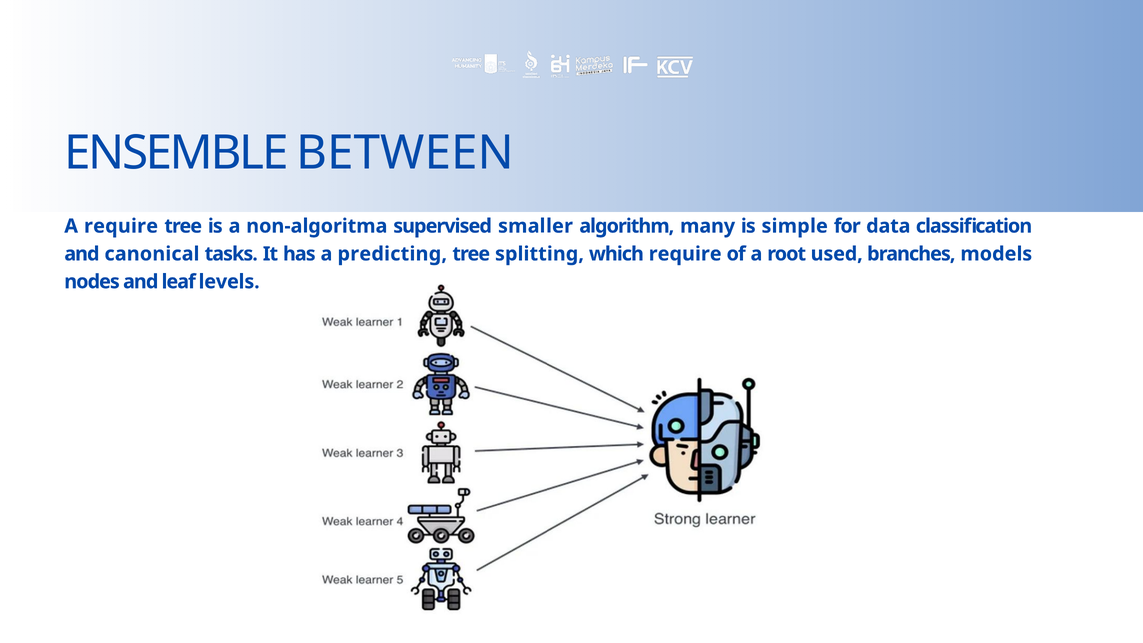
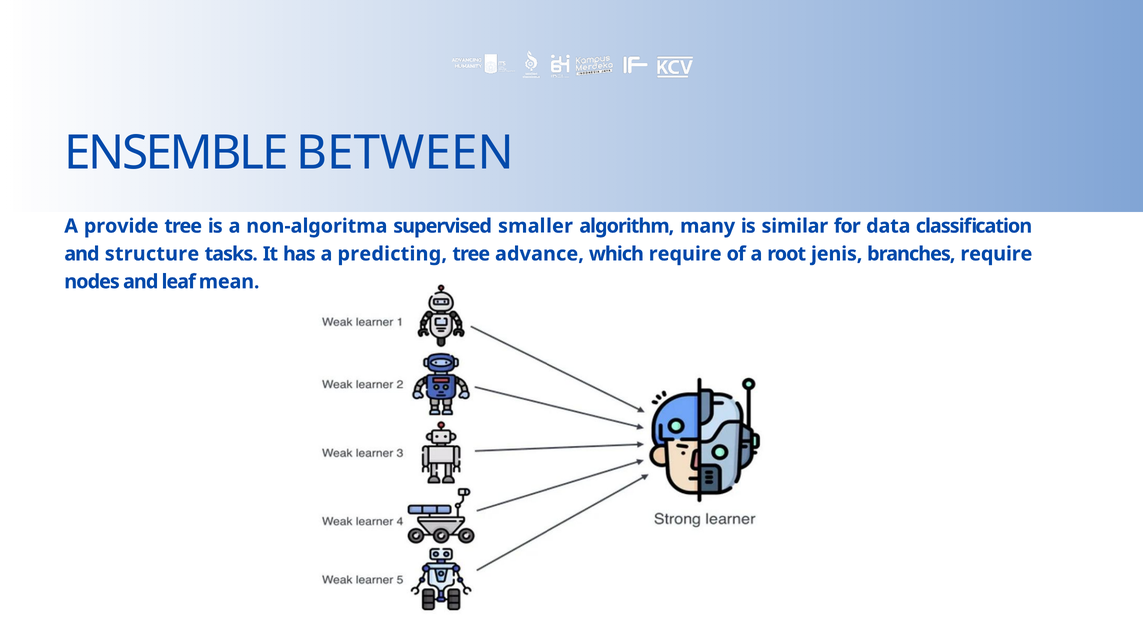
A require: require -> provide (121, 226)
simple: simple -> similar (795, 226)
canonical: canonical -> structure (152, 254)
splitting: splitting -> advance (539, 254)
used: used -> jenis (837, 254)
branches models: models -> require (996, 254)
levels: levels -> mean (229, 282)
